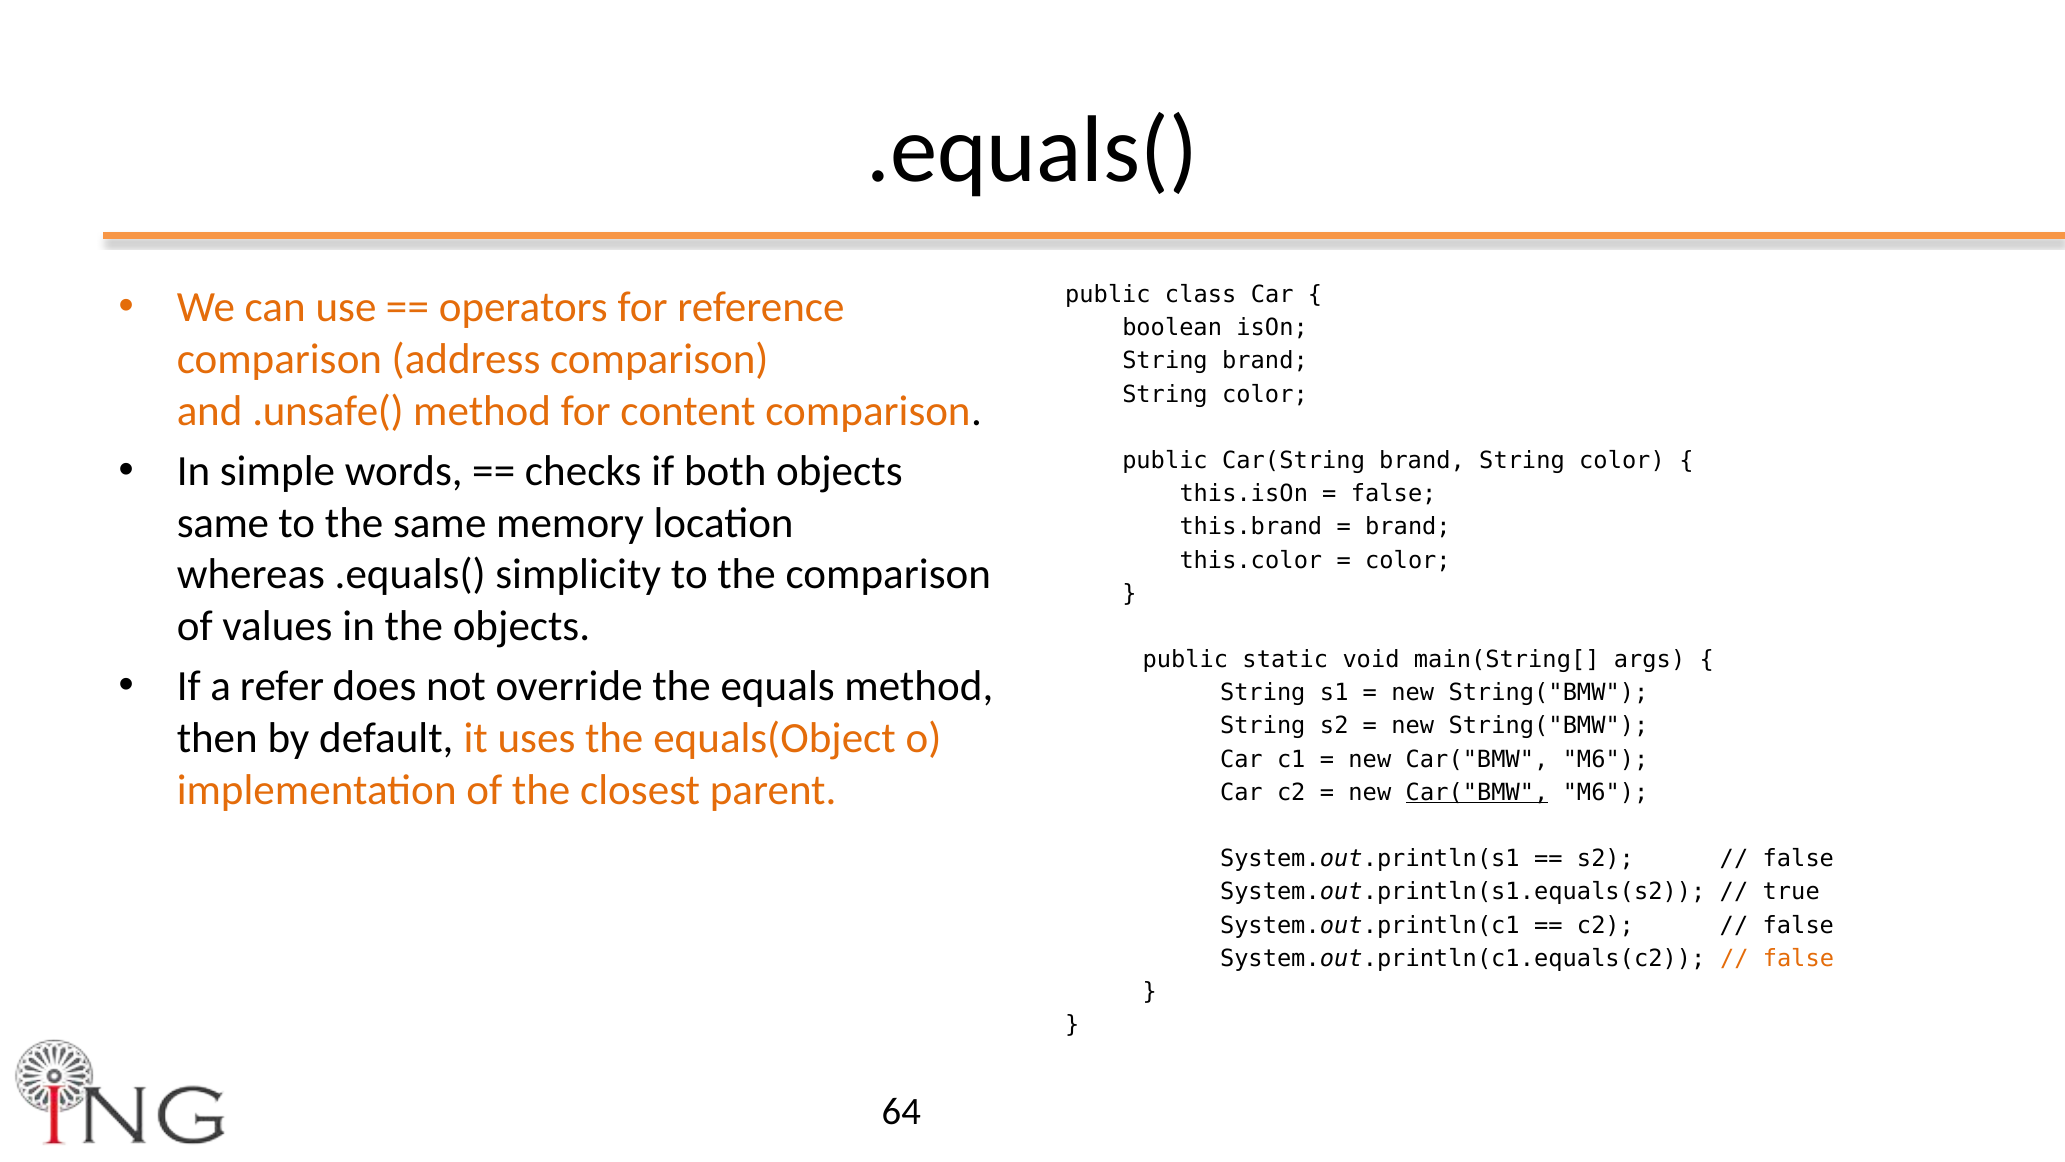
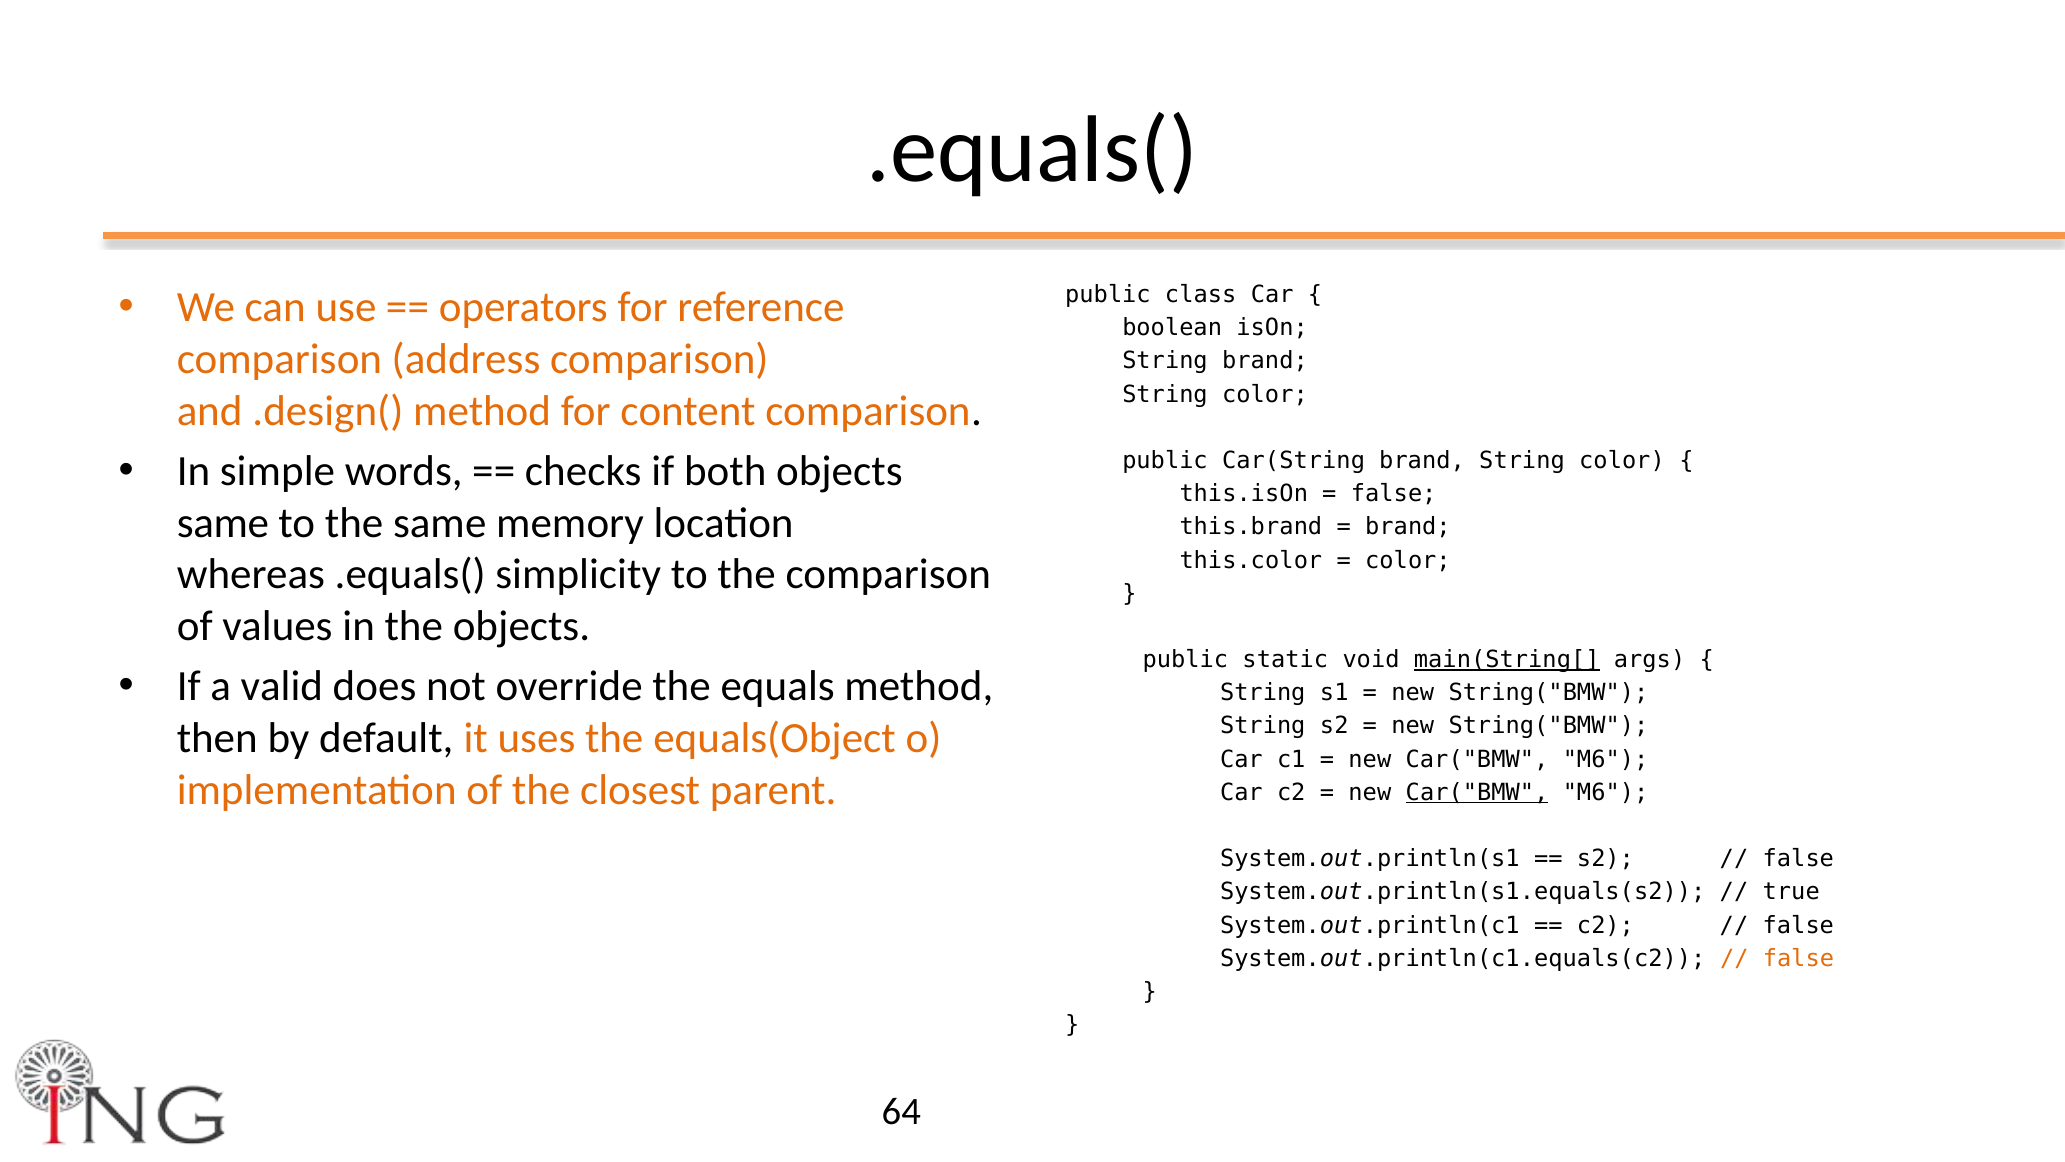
.unsafe(: .unsafe( -> .design( (328, 411)
main(String[ underline: none -> present (1507, 659)
refer: refer -> valid (282, 686)
